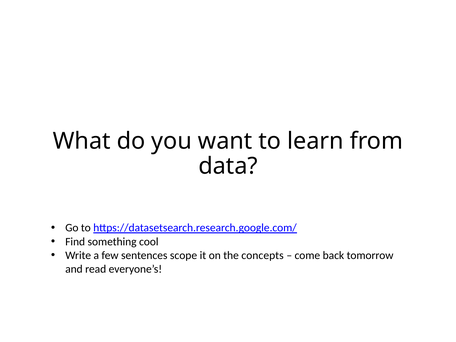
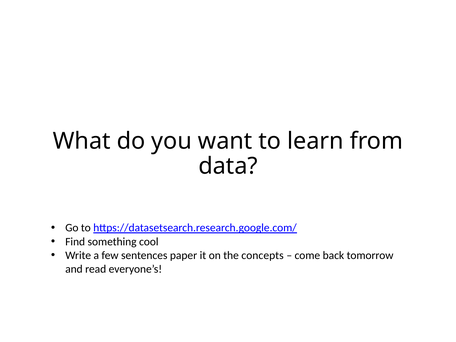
scope: scope -> paper (184, 255)
